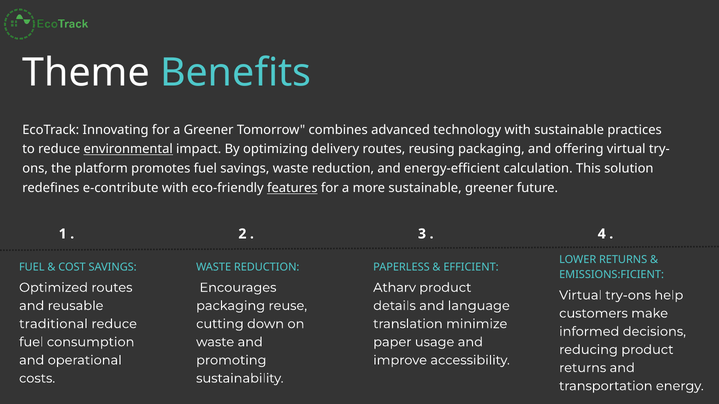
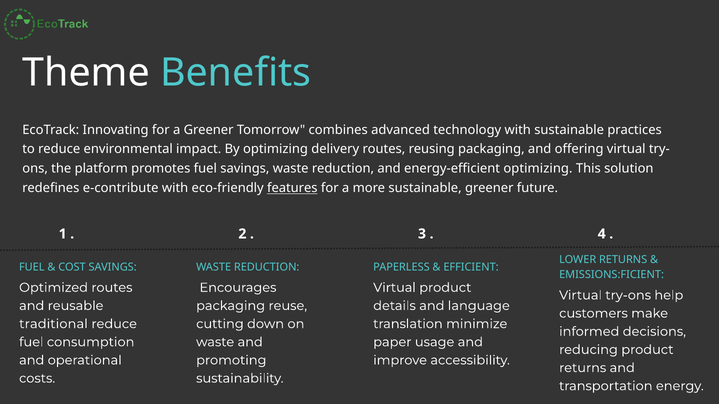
environmental underline: present -> none (128, 149)
energy-efficient calculation: calculation -> optimizing (538, 169)
Atharv: Atharv -> Virtual (395, 288)
